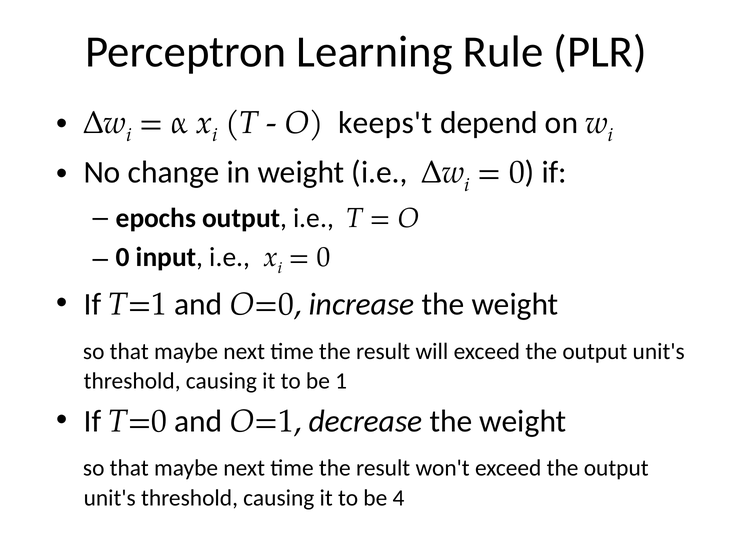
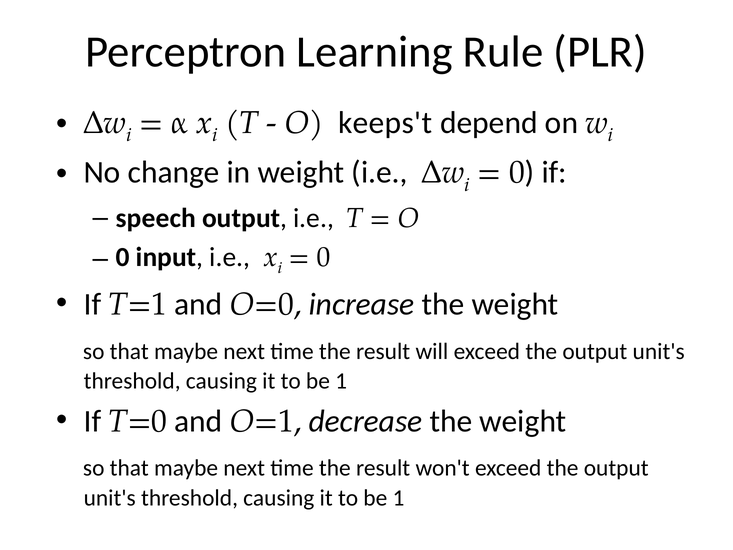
epochs: epochs -> speech (156, 218)
4: 4 -> 1 (399, 498)
